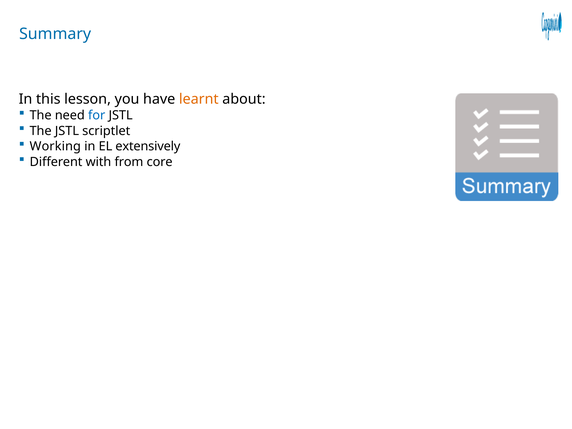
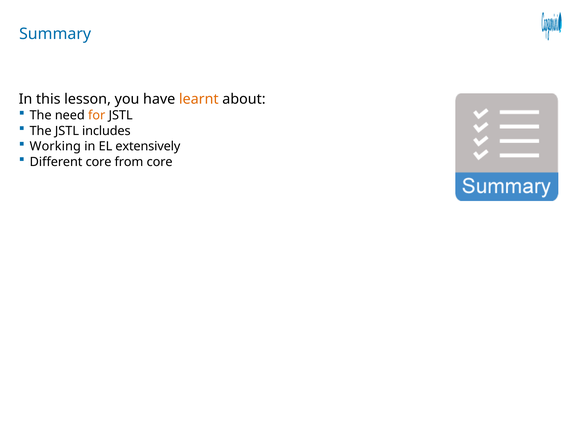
for colour: blue -> orange (97, 115)
scriptlet: scriptlet -> includes (106, 131)
Different with: with -> core (99, 162)
